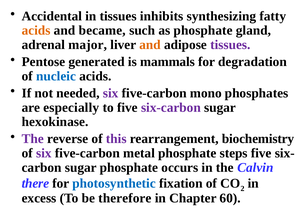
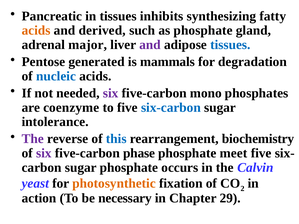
Accidental: Accidental -> Pancreatic (52, 16)
became: became -> derived (102, 30)
and colour: orange -> purple (150, 45)
tissues colour: purple -> blue (230, 45)
especially: especially -> coenzyme (71, 108)
six-carbon colour: purple -> blue (171, 108)
hexokinase: hexokinase -> intolerance (55, 122)
this colour: purple -> blue (116, 139)
metal: metal -> phase (139, 153)
steps: steps -> meet (234, 153)
there: there -> yeast (35, 184)
photosynthetic colour: blue -> orange (114, 184)
excess: excess -> action (39, 198)
therefore: therefore -> necessary (125, 198)
60: 60 -> 29 (230, 198)
